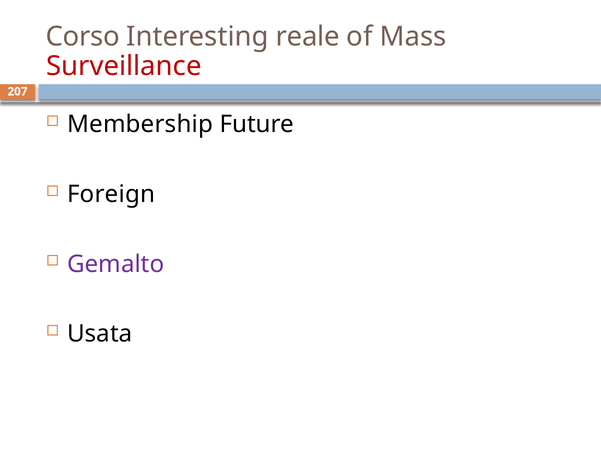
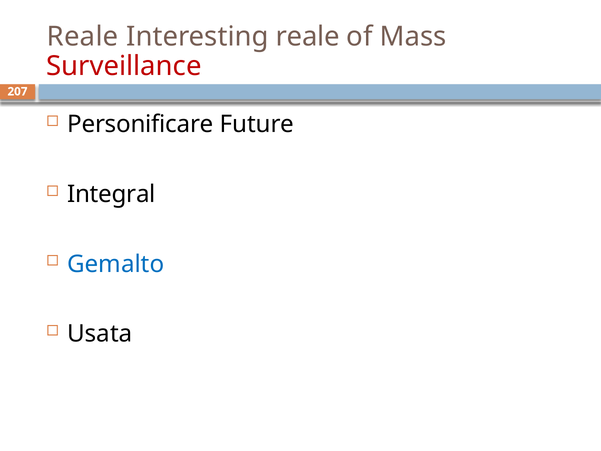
Corso: Corso -> Reale (83, 36)
Membership: Membership -> Personificare (140, 124)
Foreign: Foreign -> Integral (111, 194)
Gemalto colour: purple -> blue (116, 264)
